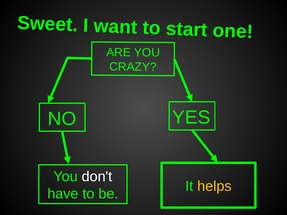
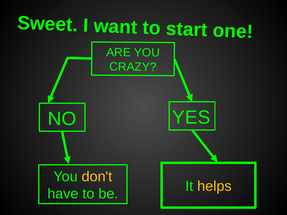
don't colour: white -> yellow (97, 177)
